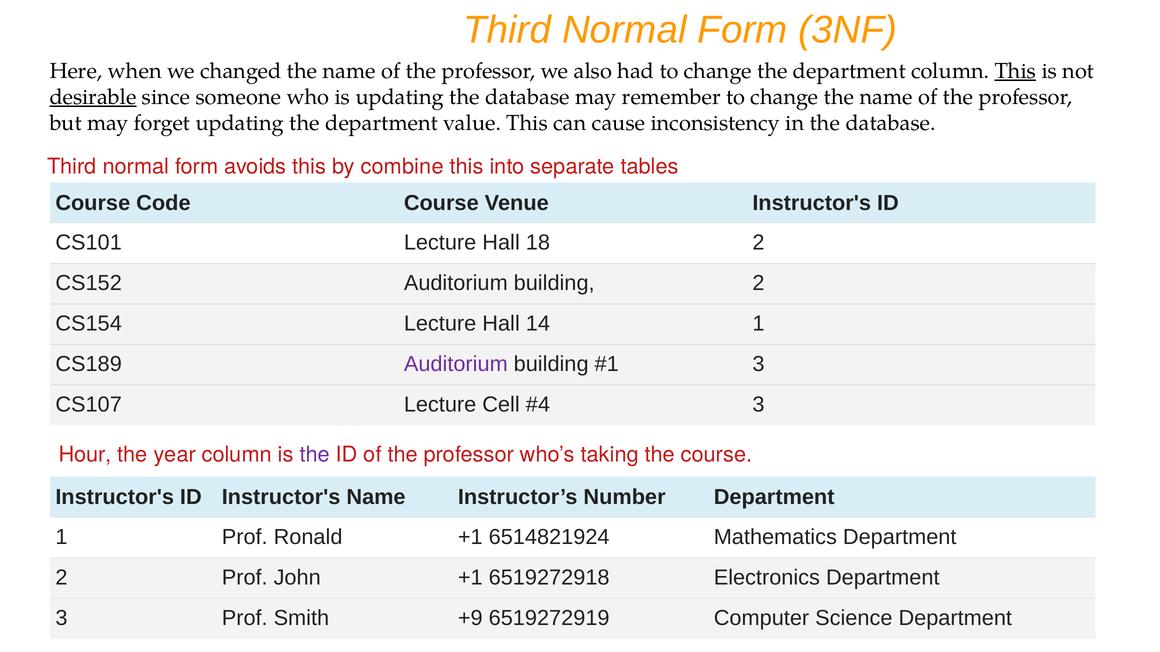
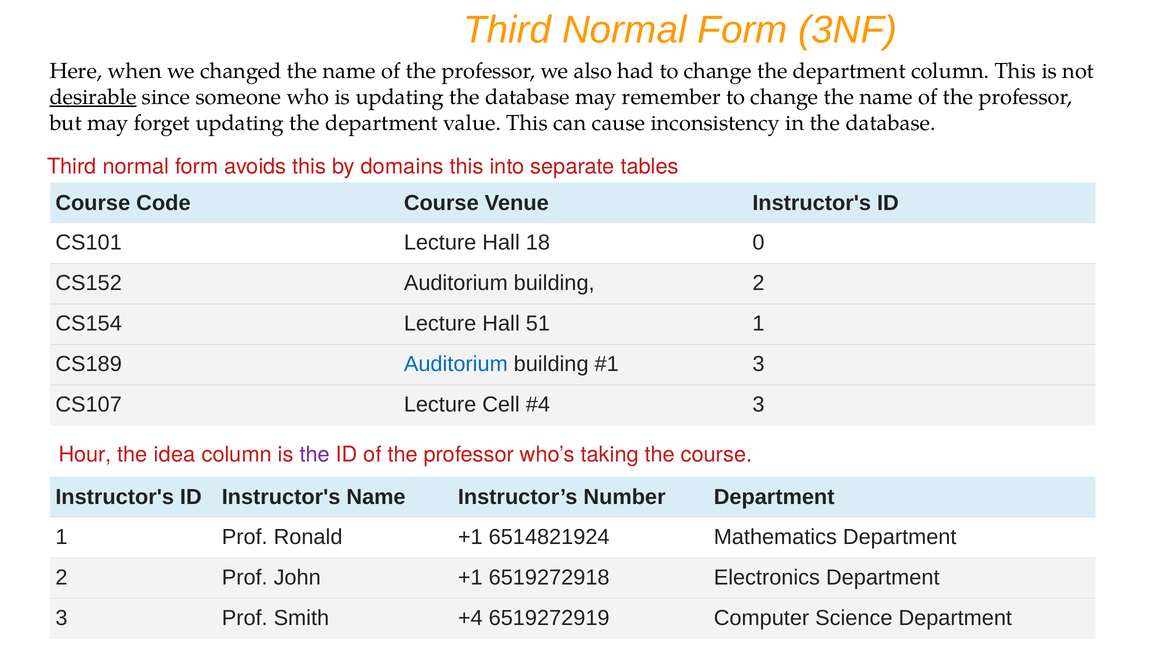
This underline: present -> none (1015, 71)
combine: combine -> domains (402, 167)
18 2: 2 -> 0 (758, 243)
14: 14 -> 51 (538, 324)
Auditorium colour: purple -> blue (456, 365)
year: year -> idea (175, 455)
+9: +9 -> +4 (470, 618)
